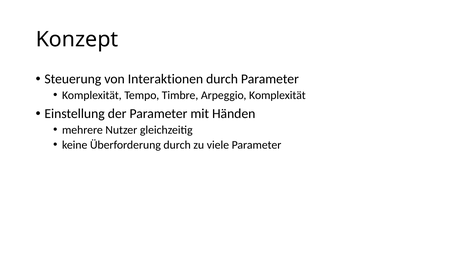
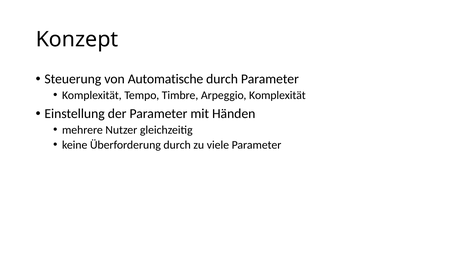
Interaktionen: Interaktionen -> Automatische (166, 79)
